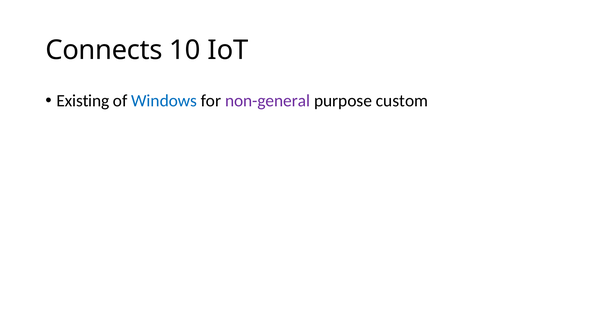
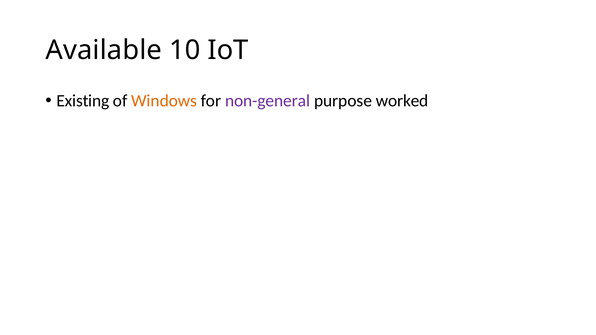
Connects: Connects -> Available (104, 50)
Windows colour: blue -> orange (164, 101)
custom: custom -> worked (402, 101)
